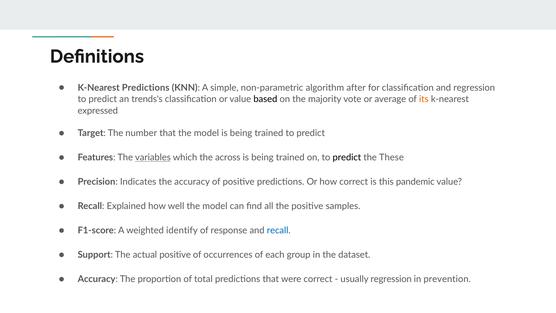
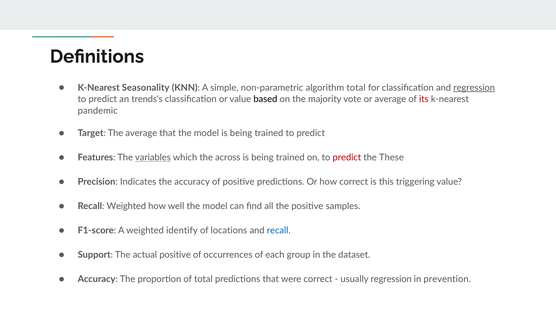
K-Nearest Predictions: Predictions -> Seasonality (146, 88)
algorithm after: after -> total (356, 88)
regression underline: none -> present (474, 88)
its colour: orange -> red (424, 99)
expressed: expressed -> pandemic (98, 111)
The number: number -> average (141, 133)
predict colour: black -> red (347, 157)
pandemic: pandemic -> triggering (415, 182)
Recall Explained: Explained -> Weighted (126, 206)
response: response -> locations (229, 230)
